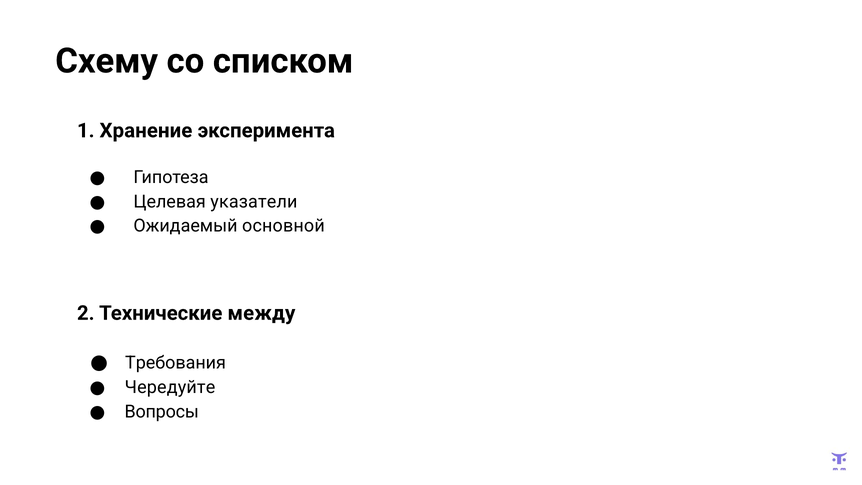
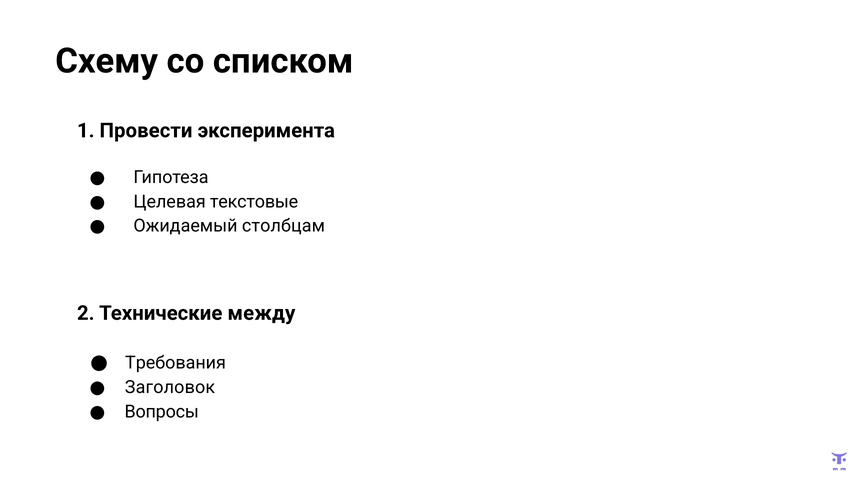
Хранение: Хранение -> Провести (146, 131)
указатели: указатели -> текстовые (254, 202)
основной: основной -> столбцам (283, 226)
Чередуйте: Чередуйте -> Заголовок (170, 387)
